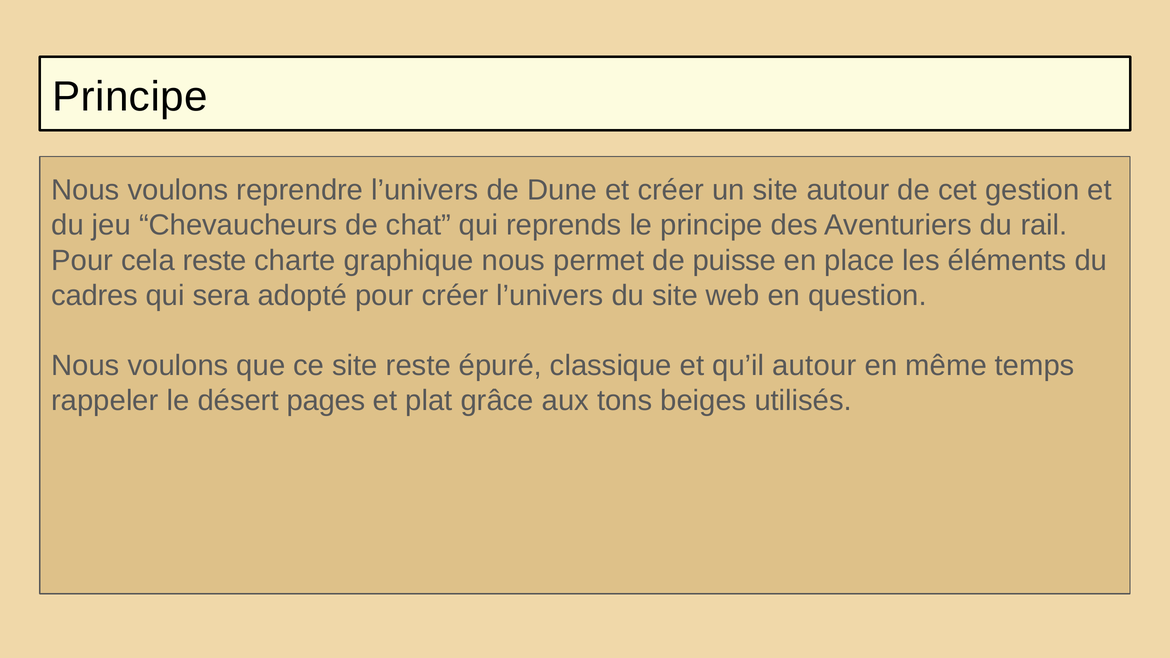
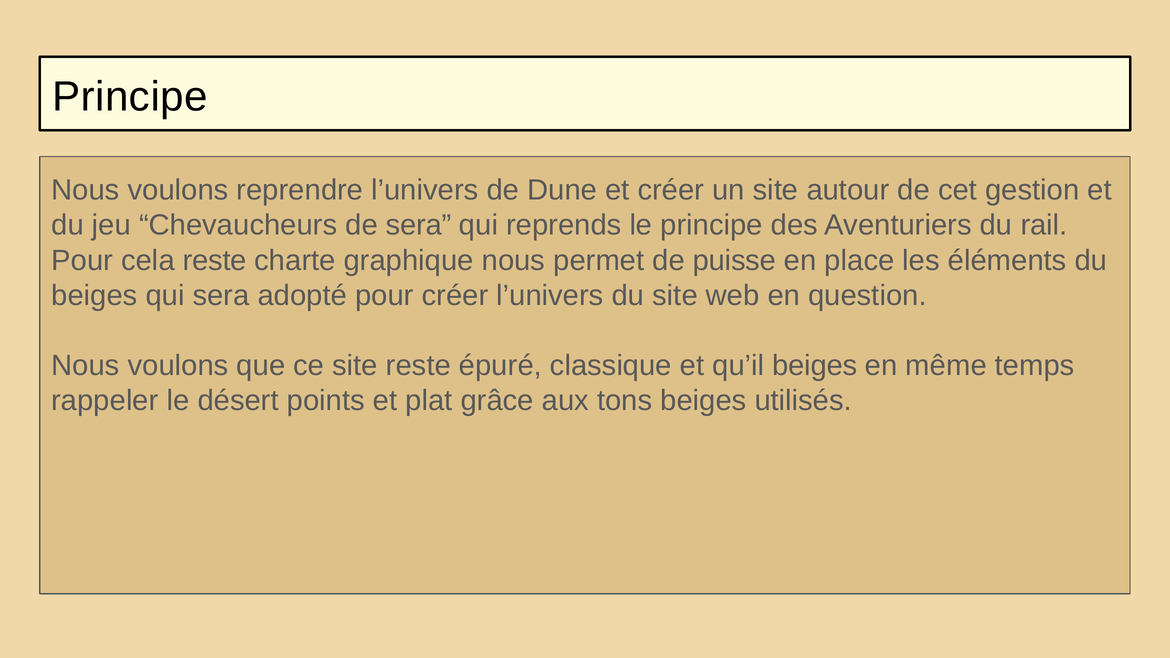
de chat: chat -> sera (419, 225)
cadres: cadres -> beiges (94, 296)
qu’il autour: autour -> beiges (815, 366)
pages: pages -> points (326, 401)
